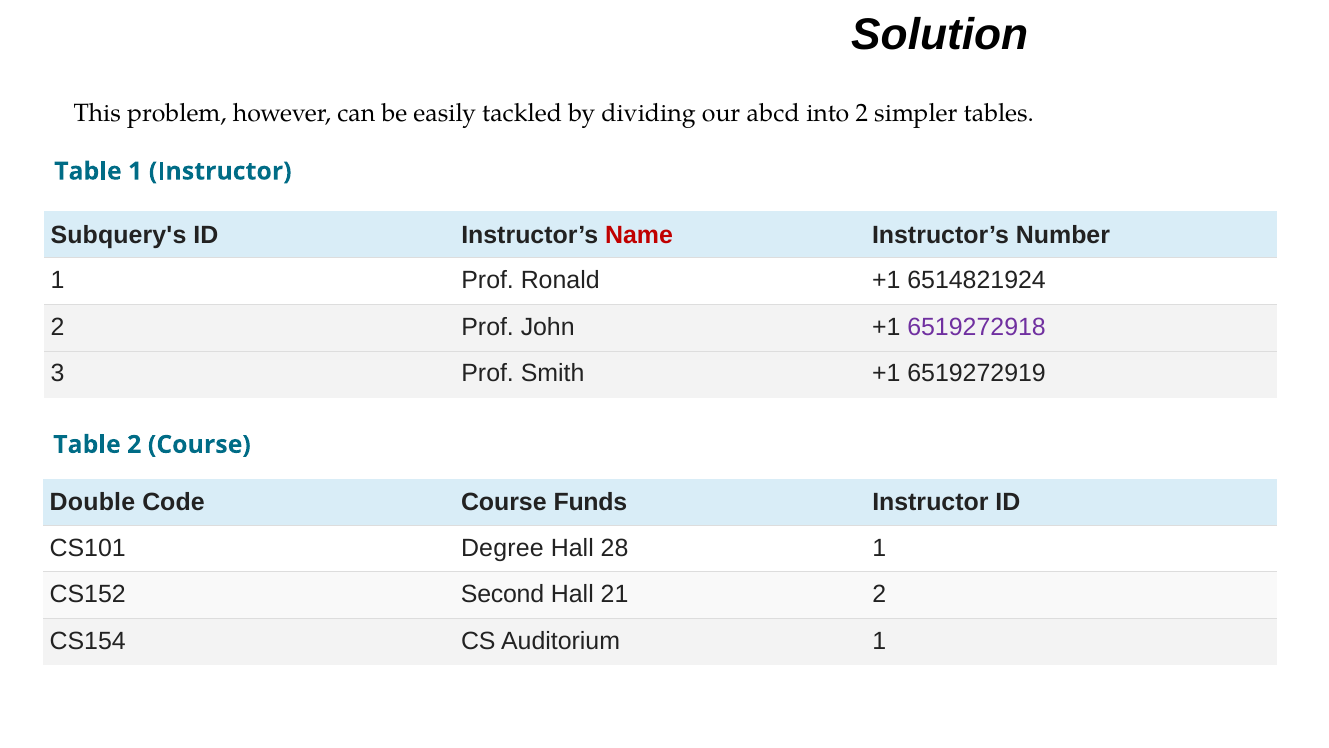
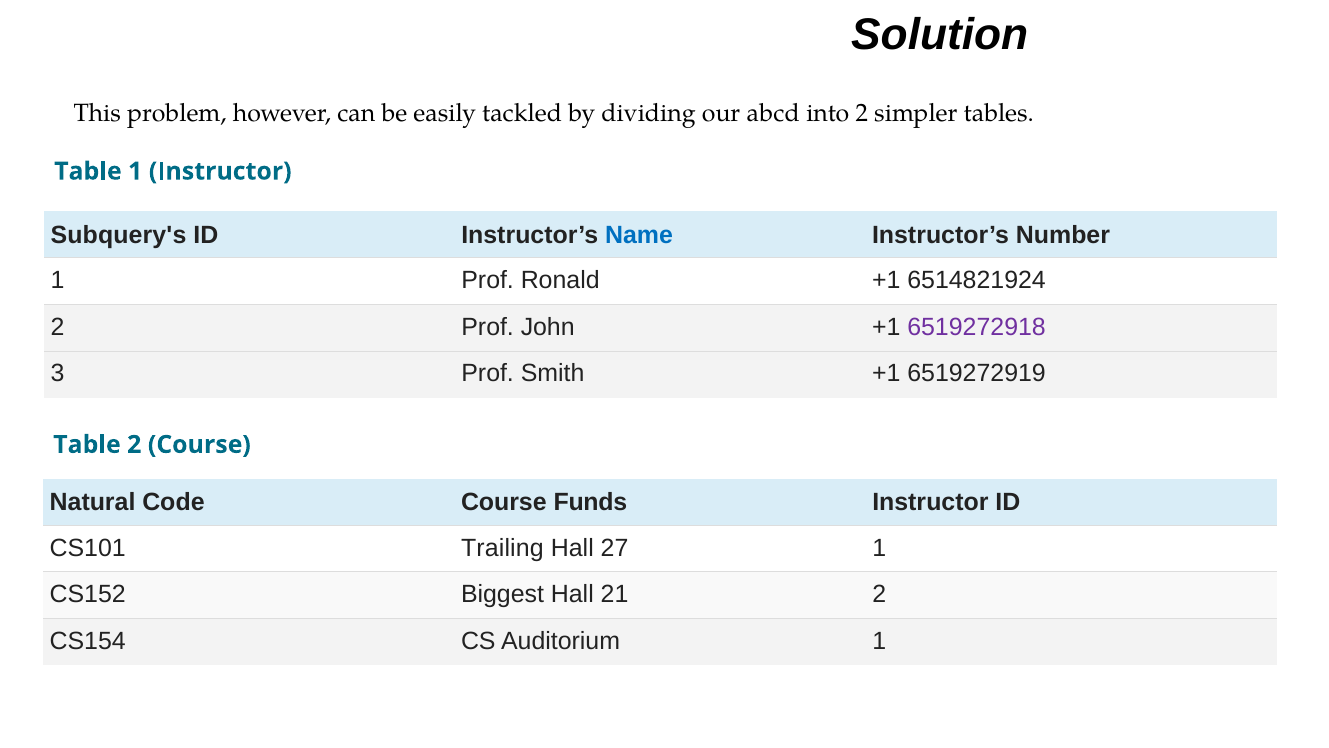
Name colour: red -> blue (639, 235)
Double: Double -> Natural (93, 502)
Degree: Degree -> Trailing (502, 548)
28: 28 -> 27 (615, 548)
Second: Second -> Biggest (502, 594)
